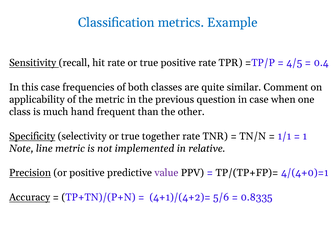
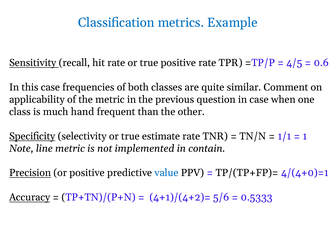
0.4: 0.4 -> 0.6 (321, 63)
together: together -> estimate (161, 136)
relative: relative -> contain (207, 149)
value colour: purple -> blue (166, 173)
0.8335: 0.8335 -> 0.5333 (257, 197)
